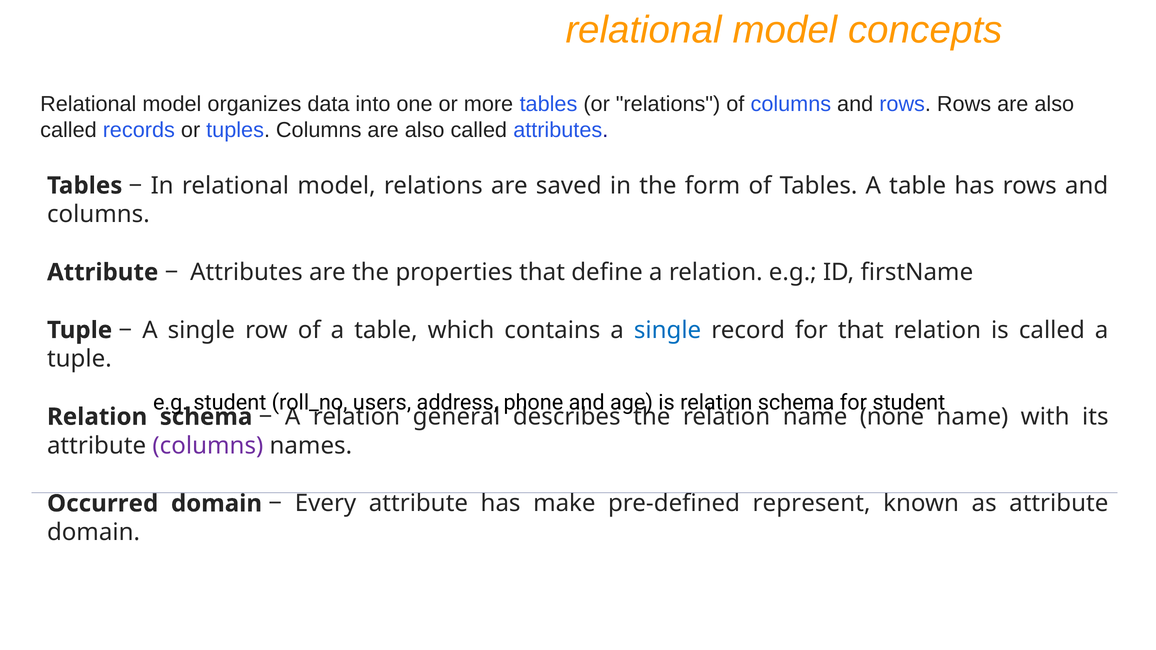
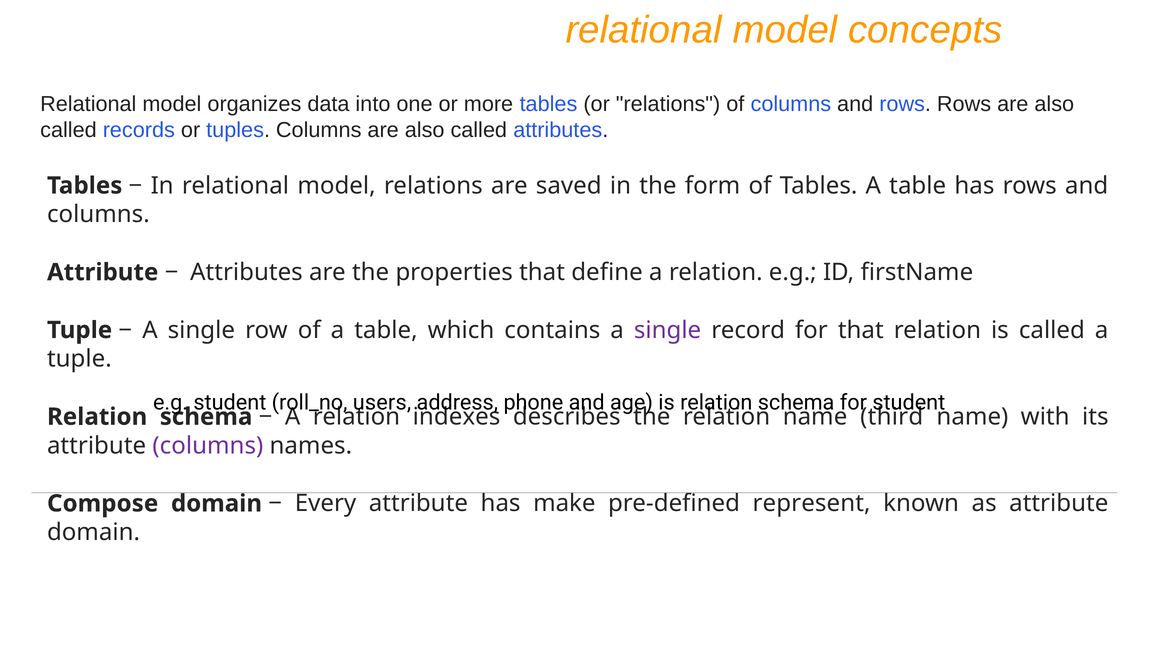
single colour: blue -> purple (668, 330)
general: general -> indexes (457, 417)
none: none -> third (892, 417)
Occurred: Occurred -> Compose (103, 504)
